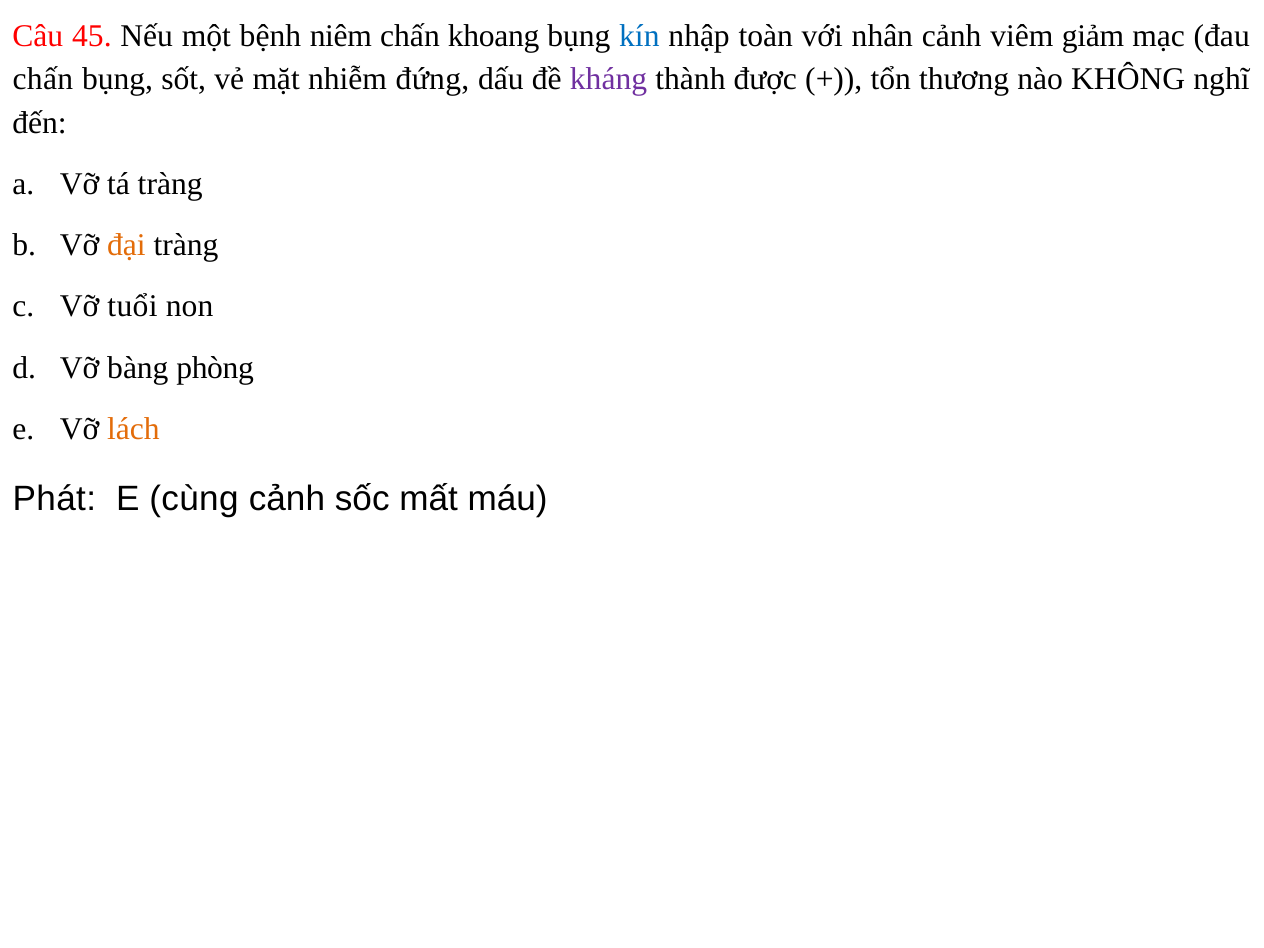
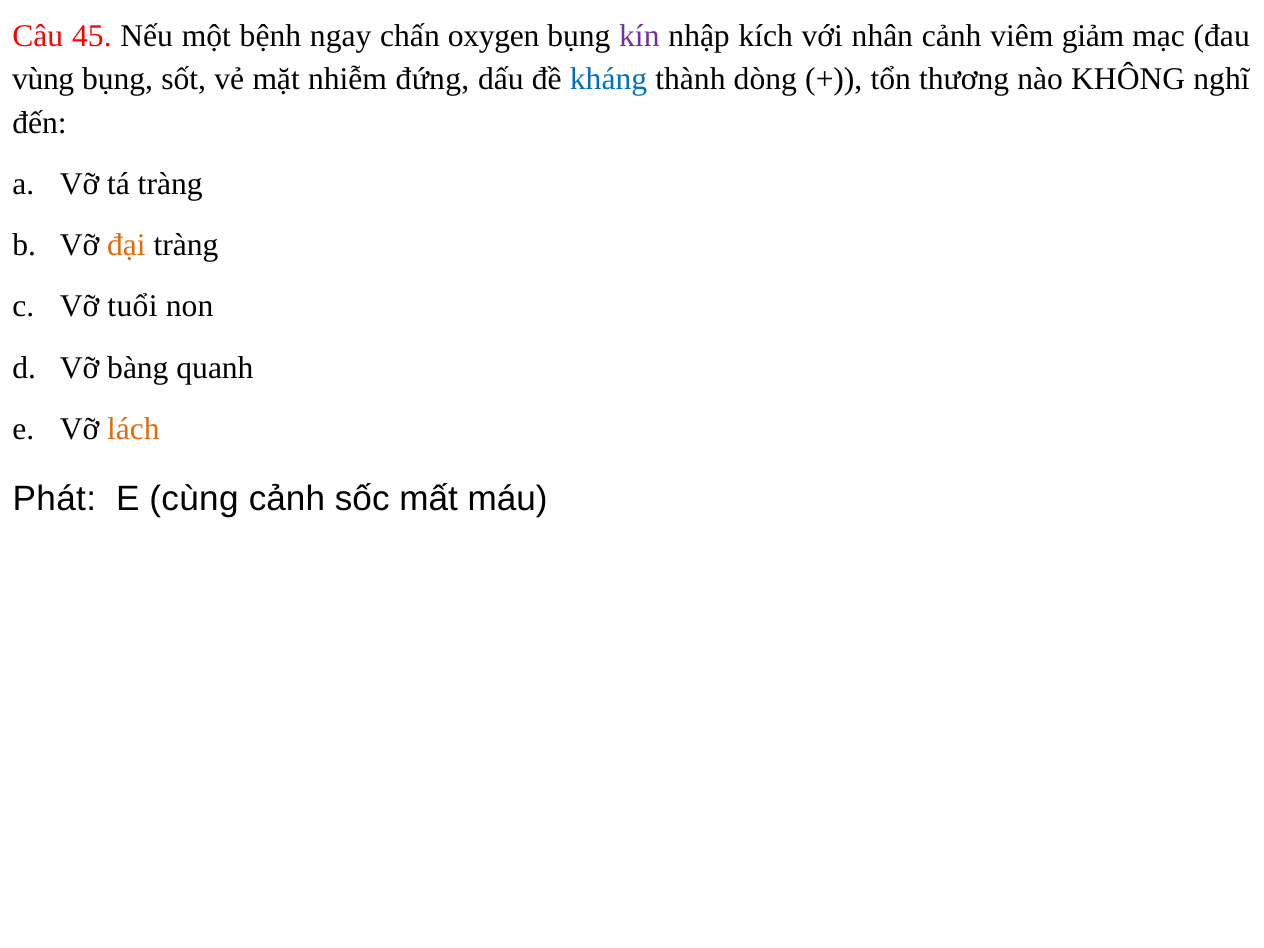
niêm: niêm -> ngay (341, 36)
khoang: khoang -> oxygen (494, 36)
kín colour: blue -> purple (639, 36)
toàn: toàn -> kích (766, 36)
chấn: chấn -> vùng (43, 79)
kháng colour: purple -> blue (609, 79)
được: được -> dòng (765, 79)
phòng: phòng -> quanh (215, 368)
